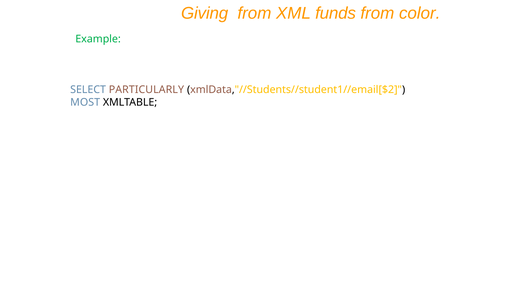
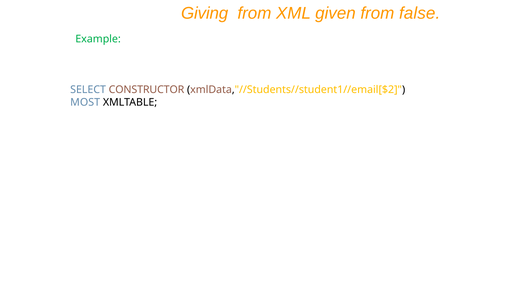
funds: funds -> given (335, 13)
color: color -> false (420, 13)
PARTICULARLY: PARTICULARLY -> CONSTRUCTOR (147, 90)
